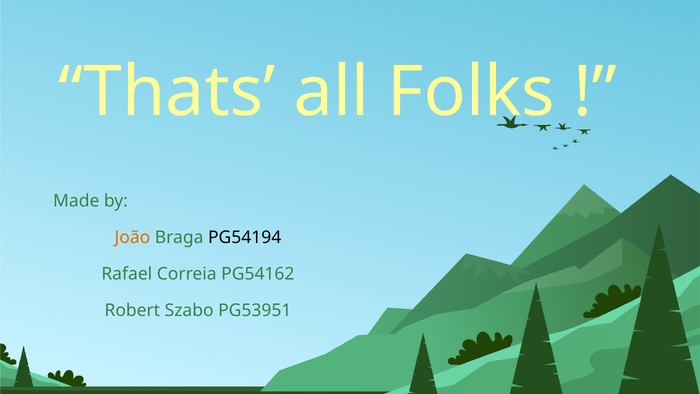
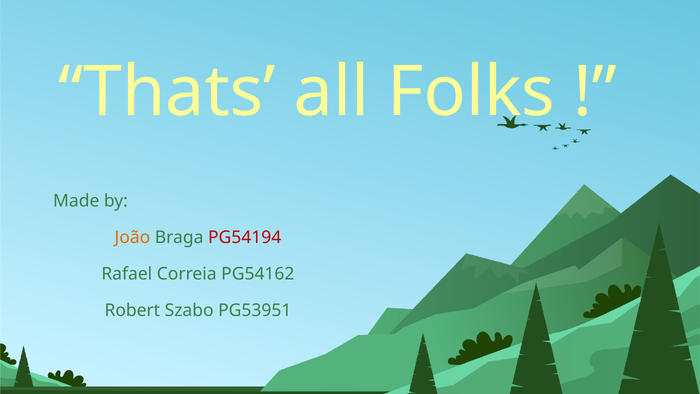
PG54194 colour: black -> red (245, 237)
